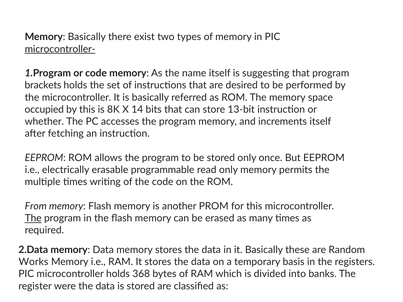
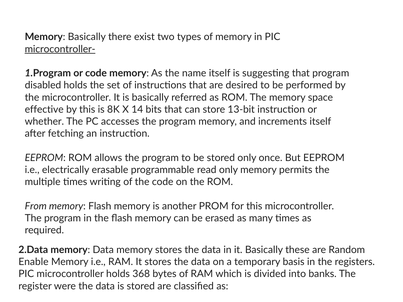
brackets: brackets -> disabled (43, 85)
occupied: occupied -> effective (44, 110)
The underline: present -> none (33, 218)
Works: Works -> Enable (33, 262)
